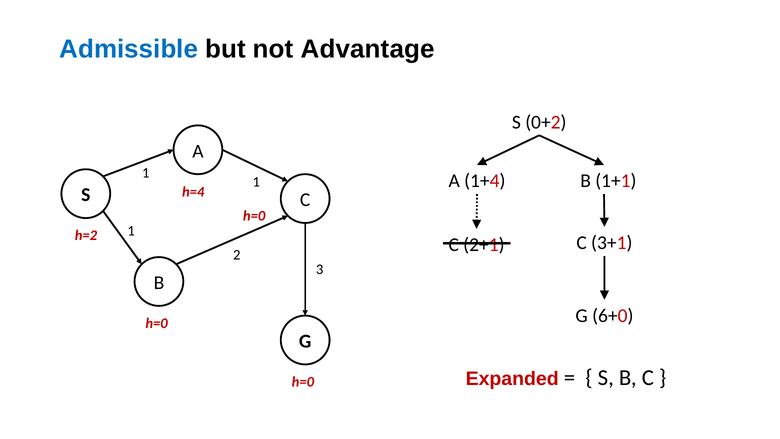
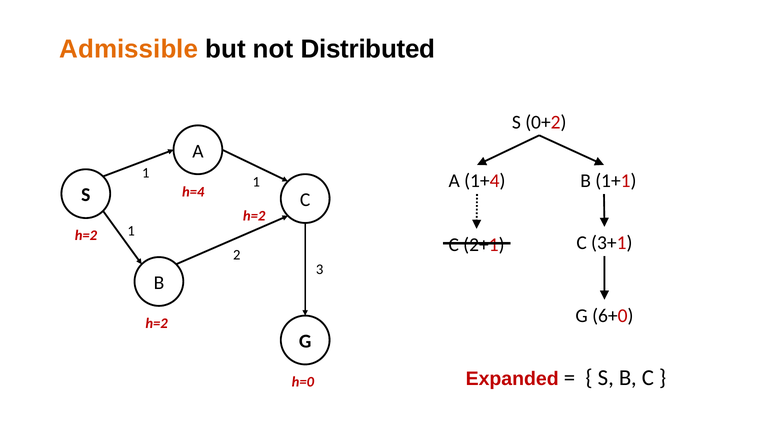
Admissible colour: blue -> orange (129, 49)
Advantage: Advantage -> Distributed (368, 49)
h=0: h=0 -> h=2 (254, 216)
h=0: h=0 -> h=2 (157, 323)
